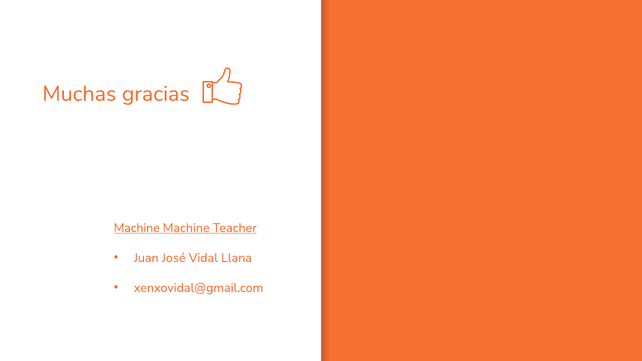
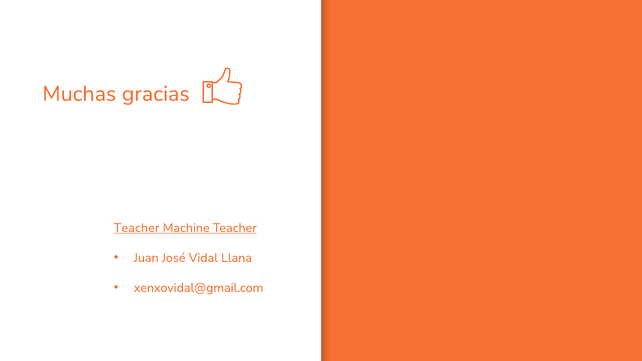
Machine: Machine -> Teacher (137, 228)
